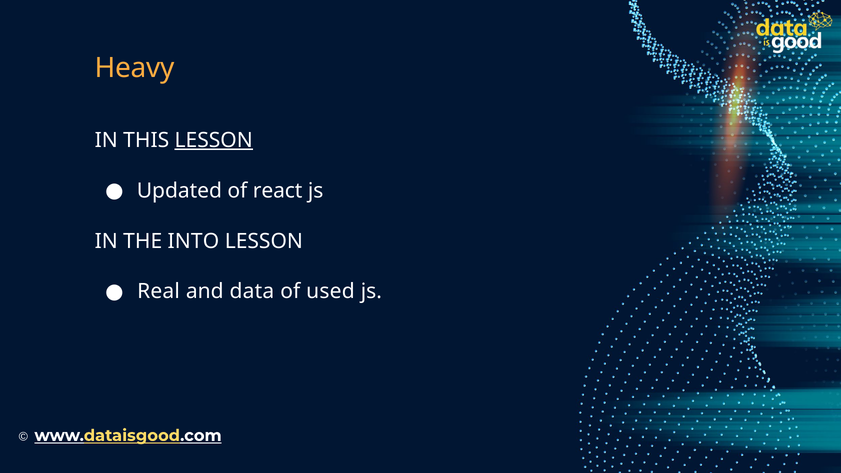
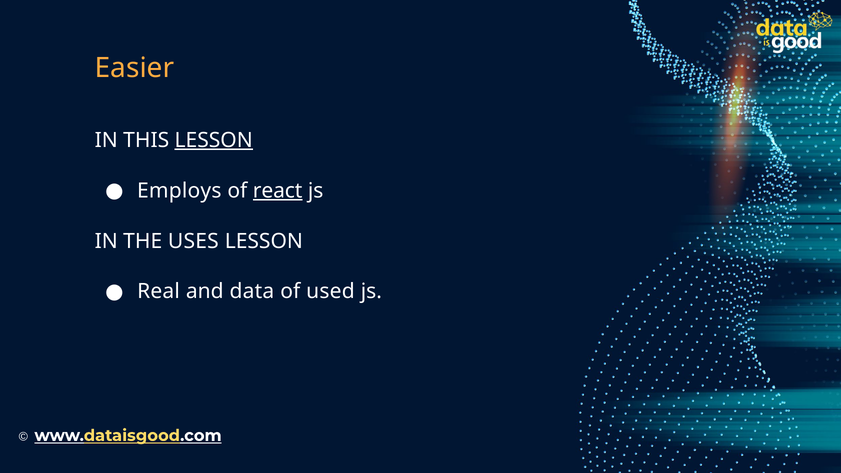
Heavy: Heavy -> Easier (135, 68)
Updated: Updated -> Employs (179, 191)
react underline: none -> present (278, 191)
INTO: INTO -> USES (193, 241)
